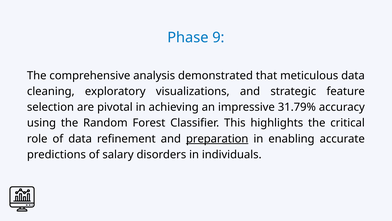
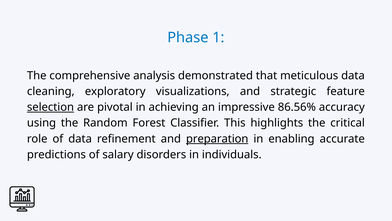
9: 9 -> 1 (219, 37)
selection underline: none -> present (50, 107)
31.79%: 31.79% -> 86.56% (297, 107)
